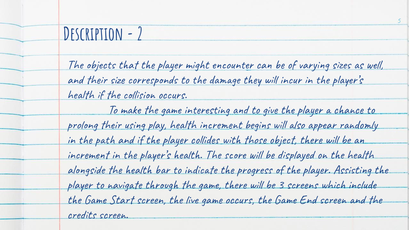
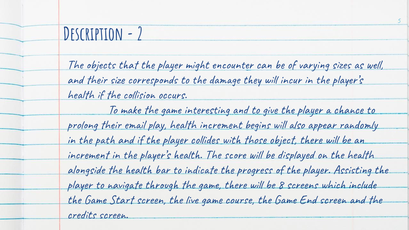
using: using -> email (134, 125)
3: 3 -> 8 (281, 185)
game occurs: occurs -> course (240, 200)
